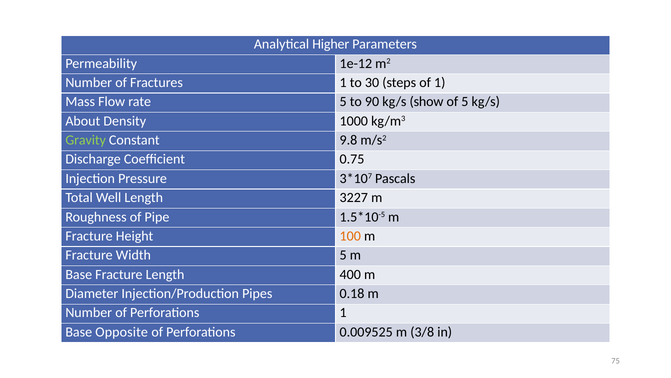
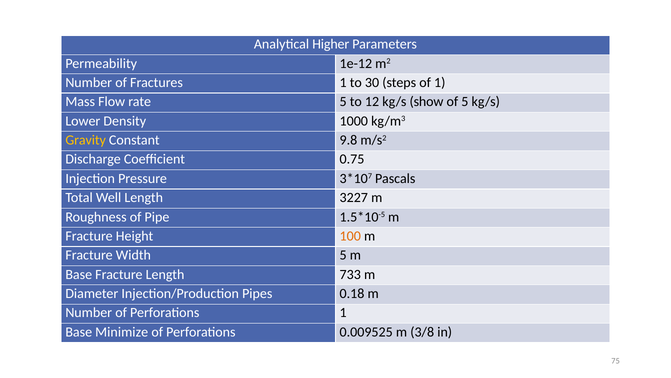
90: 90 -> 12 (372, 102)
About: About -> Lower (83, 121)
Gravity colour: light green -> yellow (86, 140)
400: 400 -> 733 (350, 274)
Opposite: Opposite -> Minimize (122, 332)
